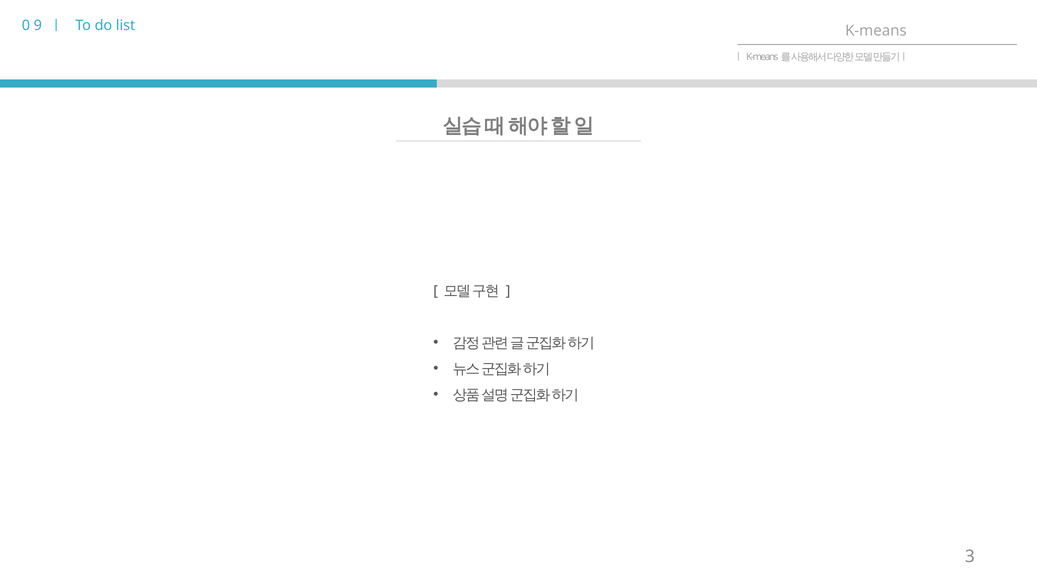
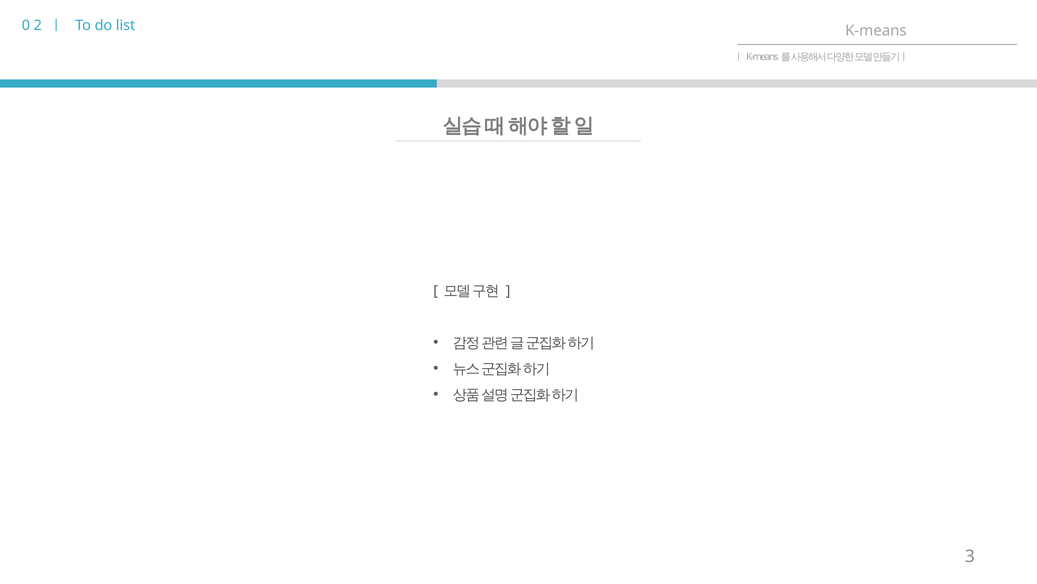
9: 9 -> 2 (38, 25)
